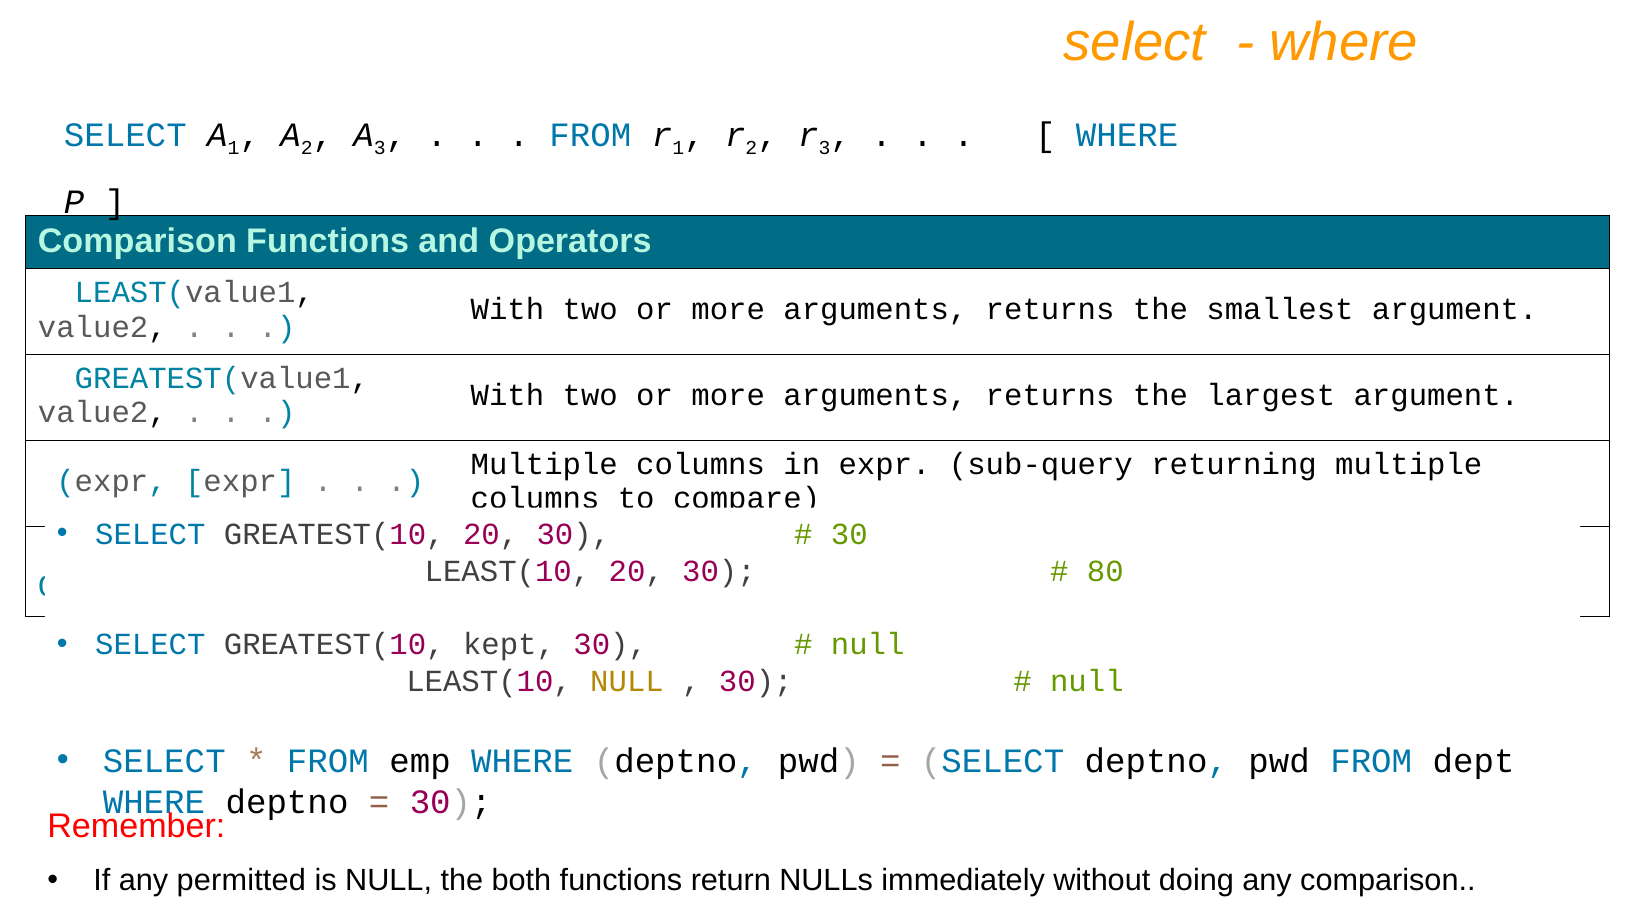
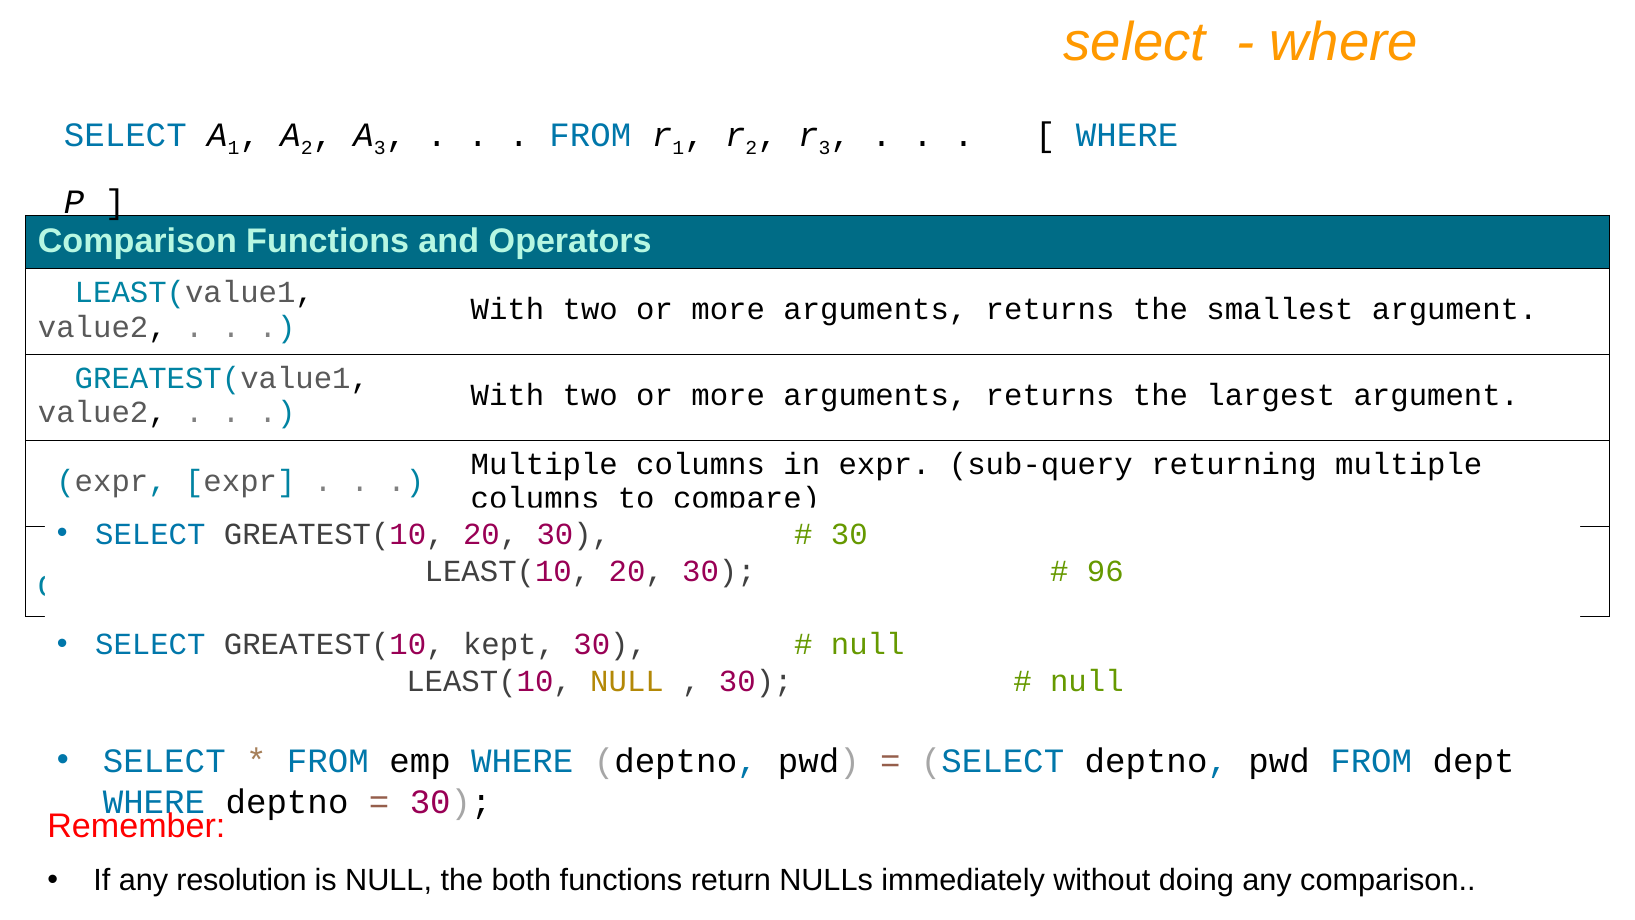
80: 80 -> 96 (1105, 571)
permitted: permitted -> resolution (242, 880)
